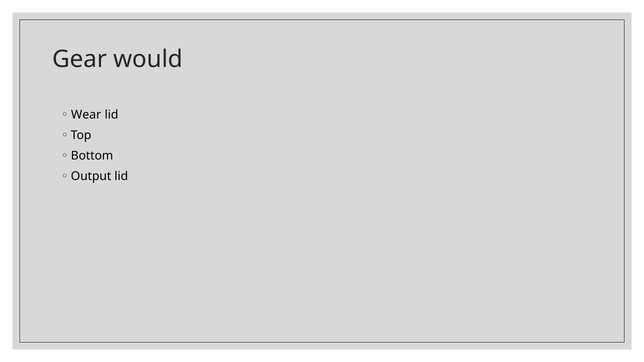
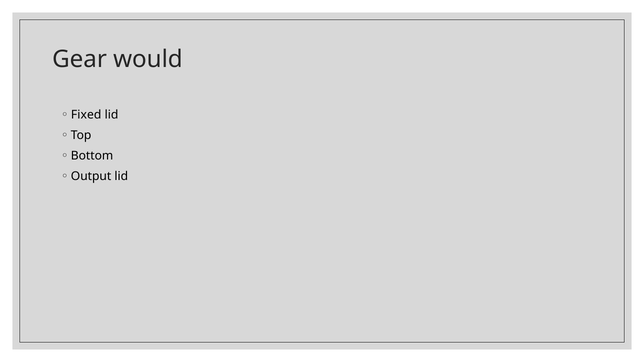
Wear: Wear -> Fixed (86, 115)
